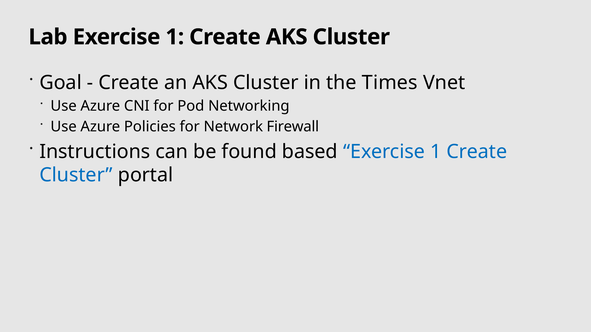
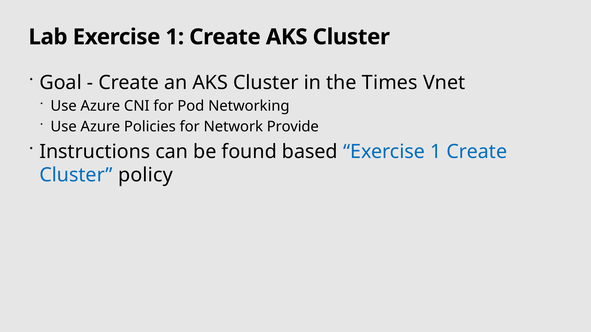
Firewall: Firewall -> Provide (293, 127)
portal: portal -> policy (145, 175)
